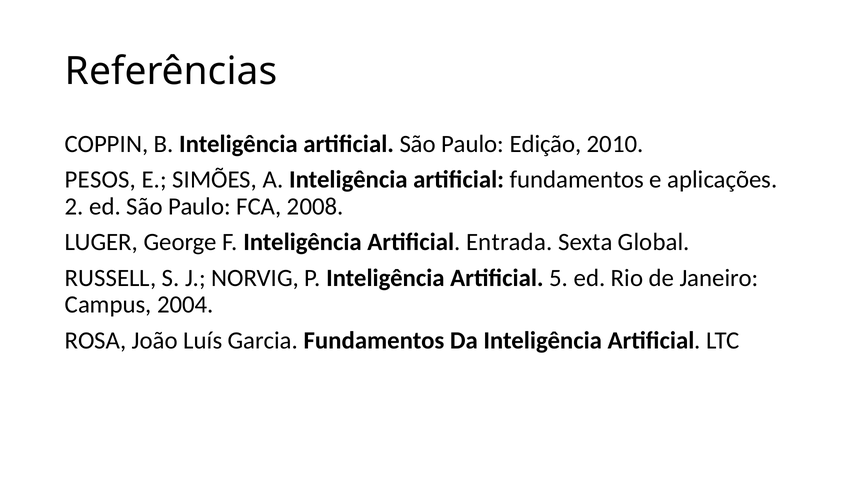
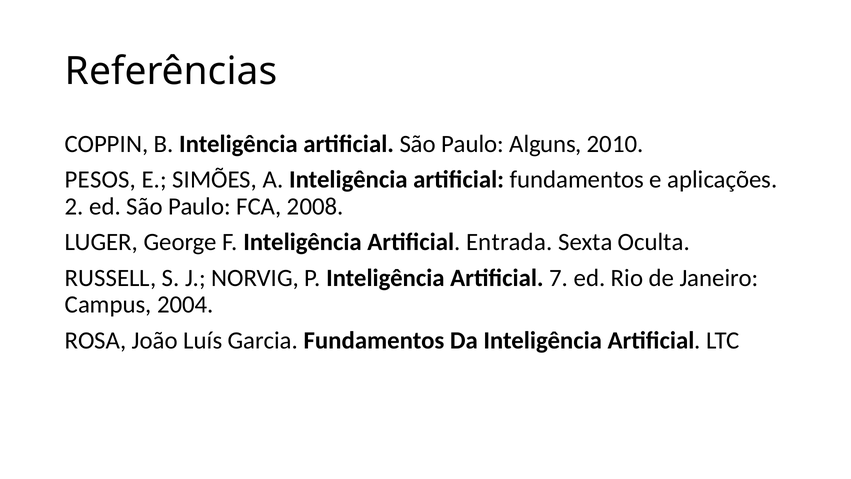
Edição: Edição -> Alguns (546, 144)
Global: Global -> Oculta (654, 242)
5: 5 -> 7 (559, 278)
